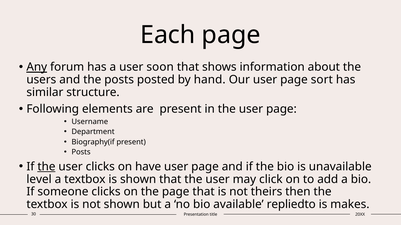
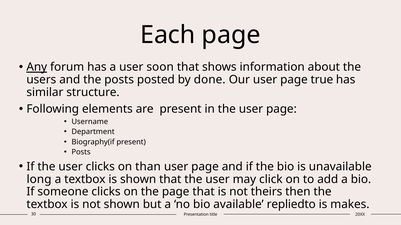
hand: hand -> done (210, 80)
sort: sort -> true (322, 80)
the underline: present -> none (46, 167)
have: have -> than (148, 167)
level: level -> long (39, 180)
